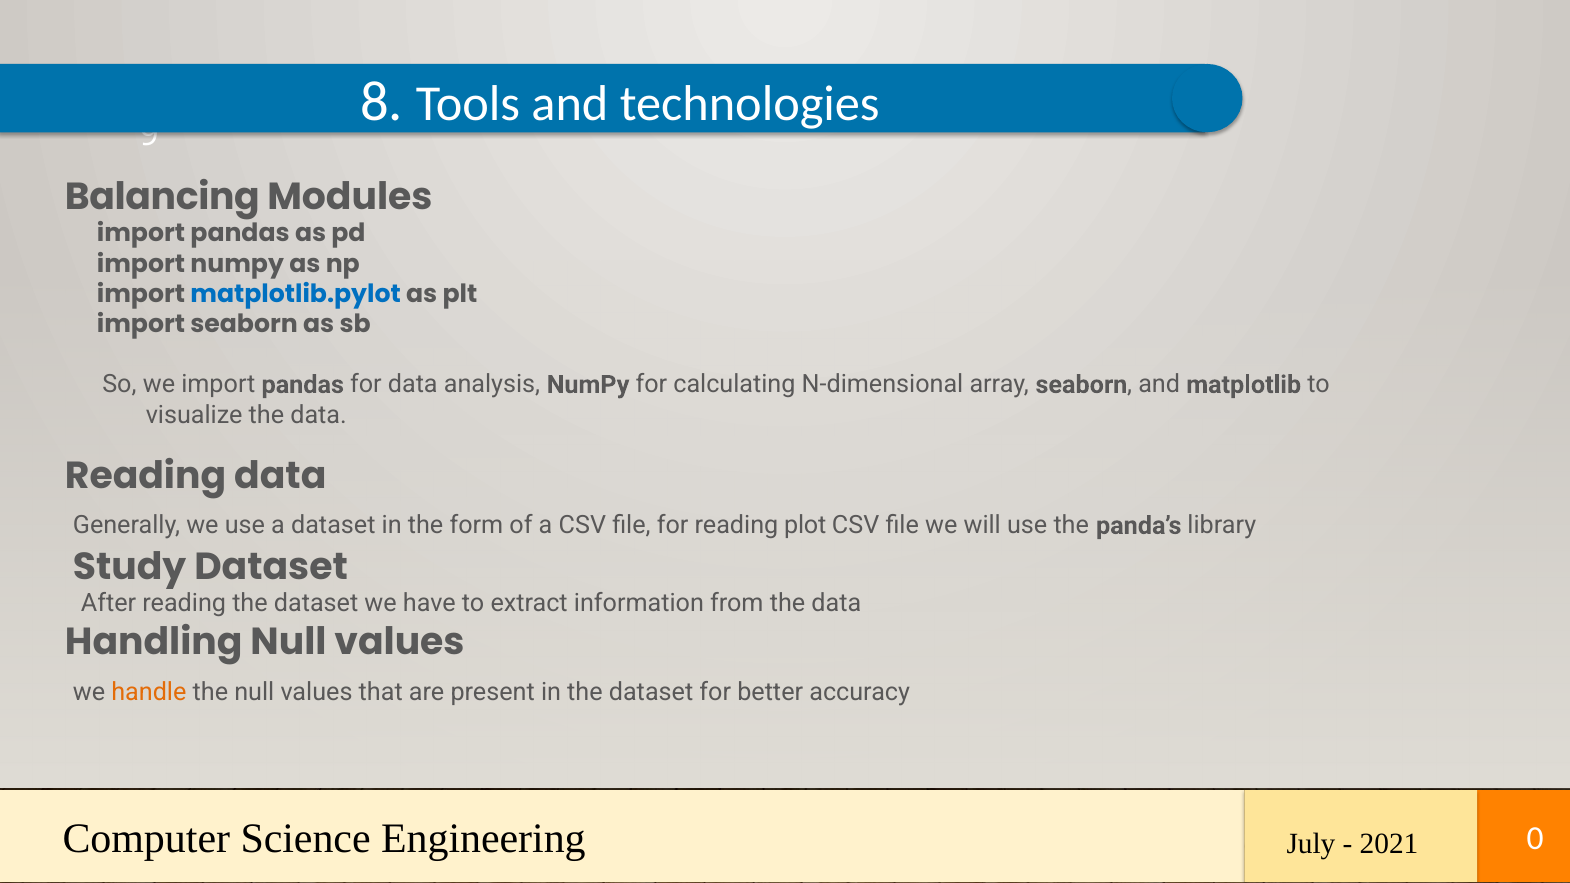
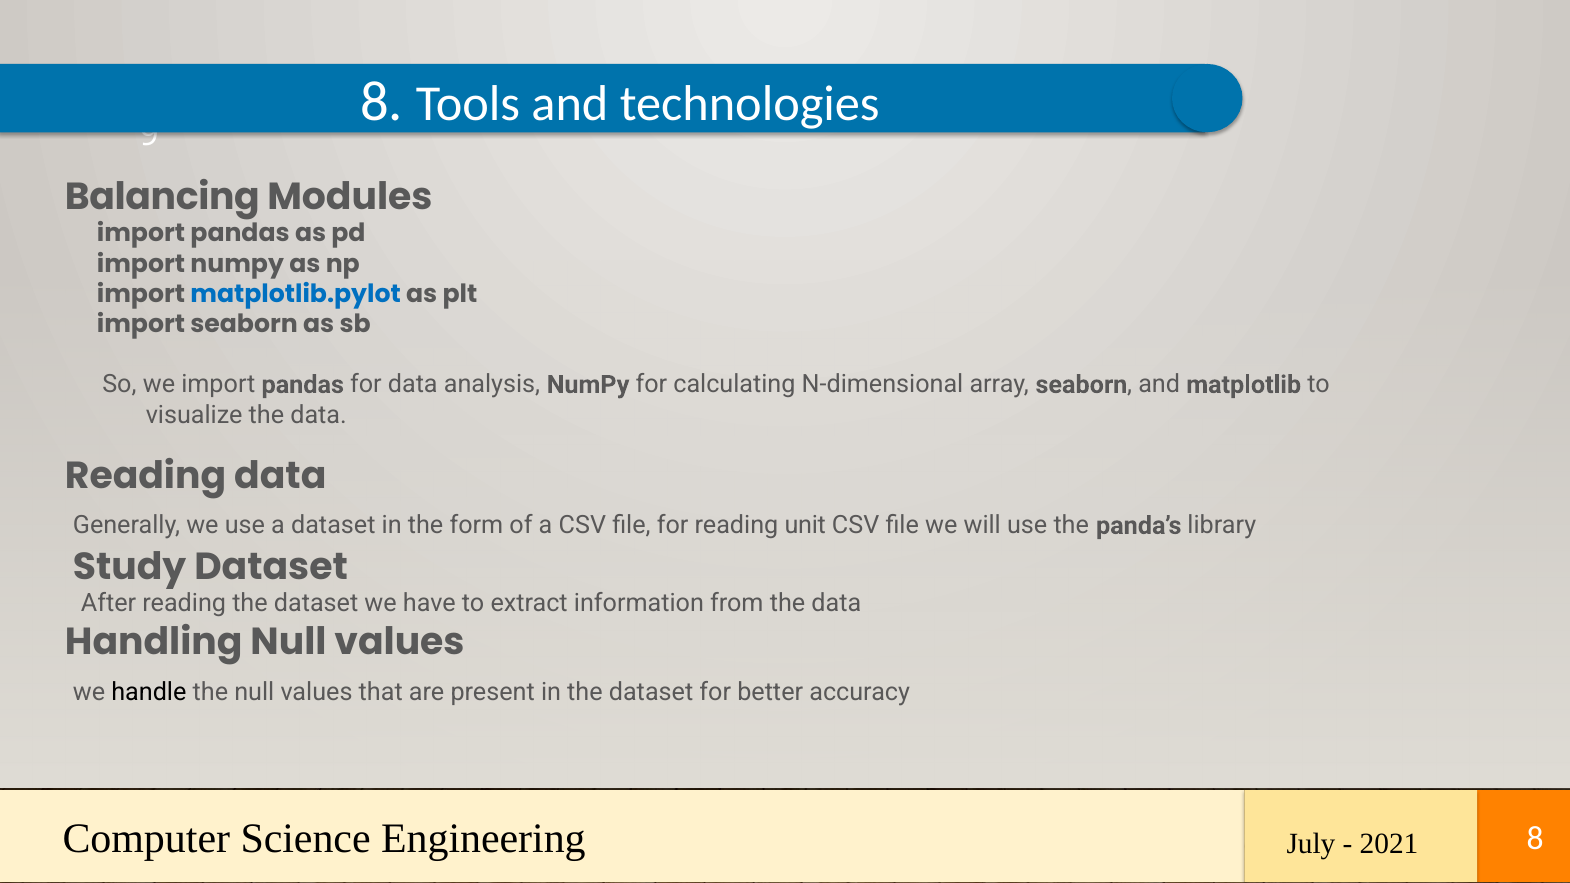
plot: plot -> unit (805, 526)
handle colour: orange -> black (149, 692)
2021 0: 0 -> 8 (1535, 839)
